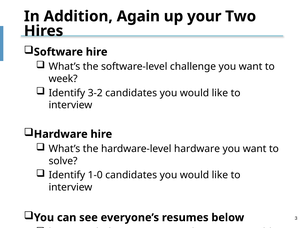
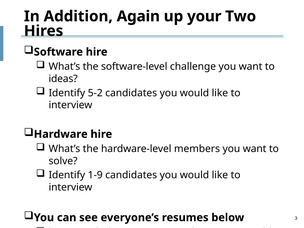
week: week -> ideas (63, 79)
3-2: 3-2 -> 5-2 (95, 93)
hardware-level hardware: hardware -> members (197, 149)
1-0: 1-0 -> 1-9 (95, 175)
